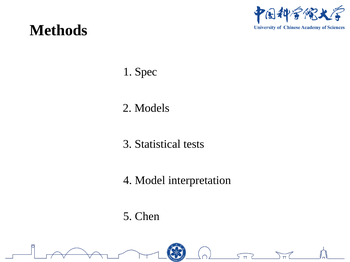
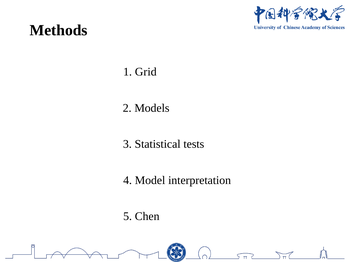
Spec: Spec -> Grid (146, 72)
